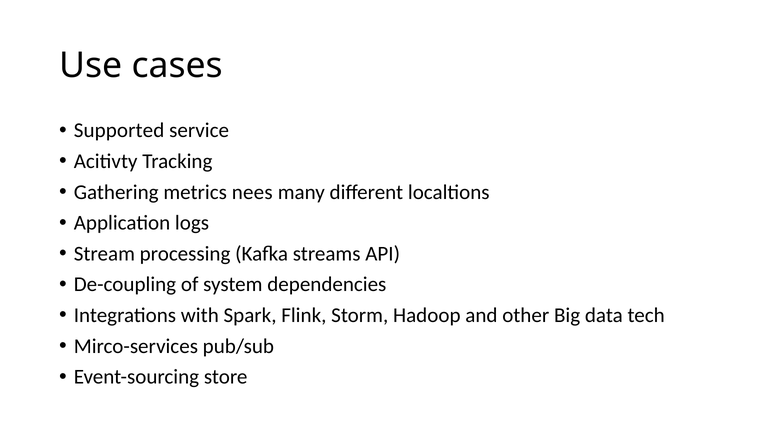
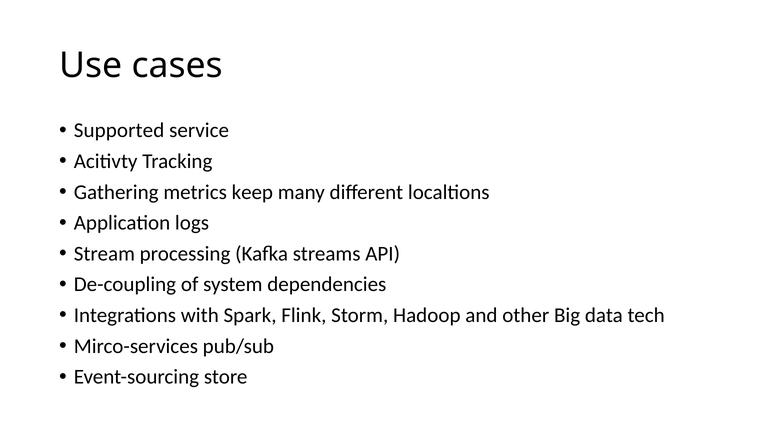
nees: nees -> keep (252, 192)
